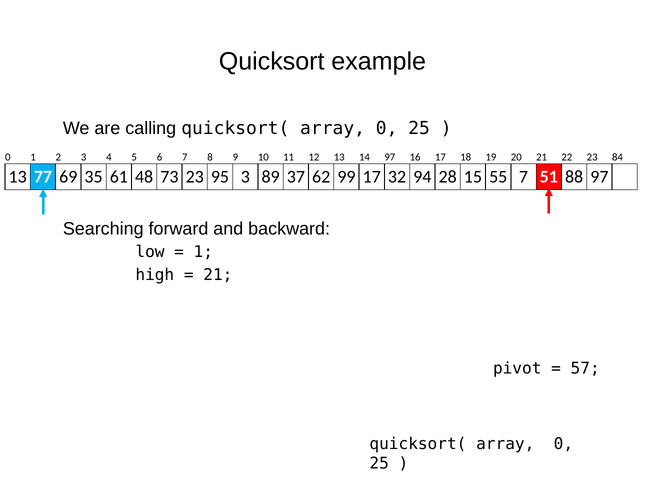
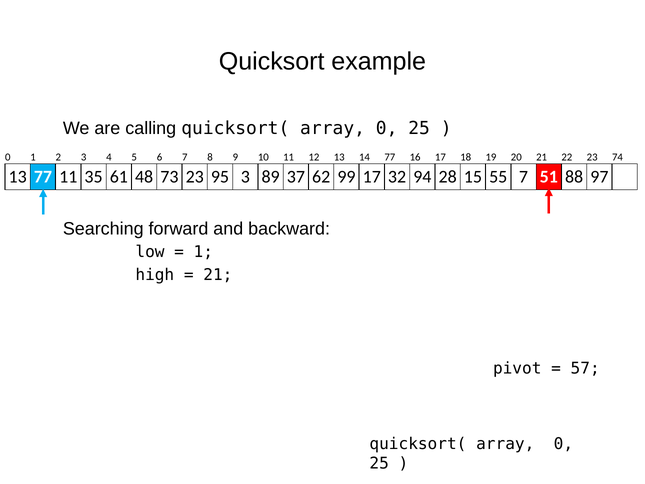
14 97: 97 -> 77 (390, 157)
84: 84 -> 74 (617, 157)
77 69: 69 -> 11 (68, 177)
